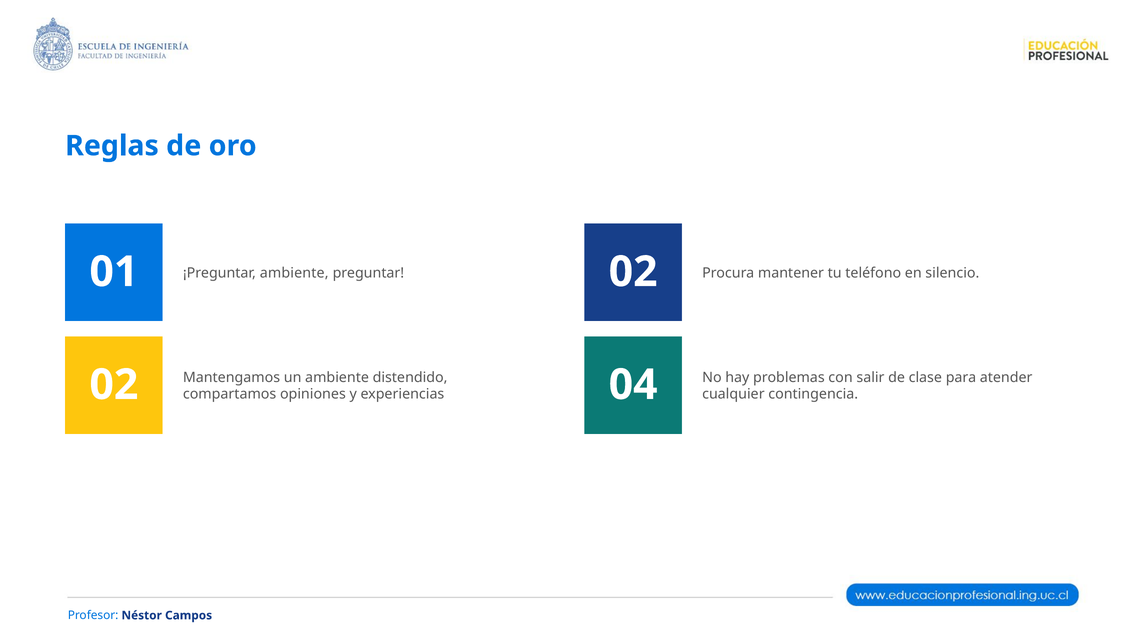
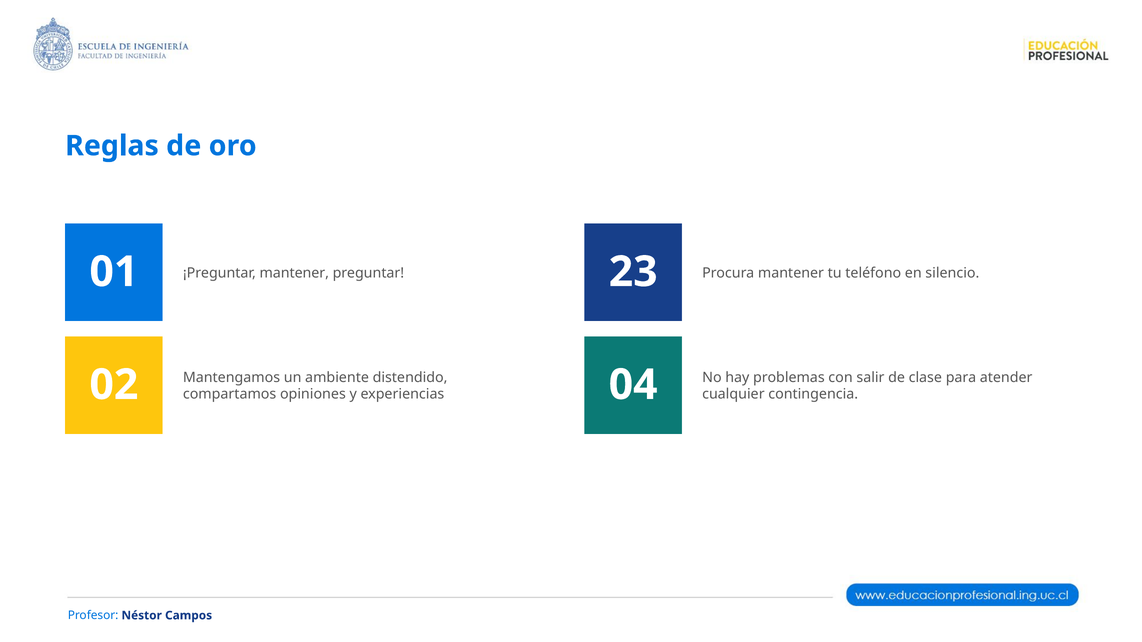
¡Preguntar ambiente: ambiente -> mantener (294, 273)
preguntar 02: 02 -> 23 (633, 272)
